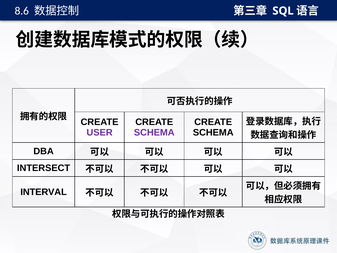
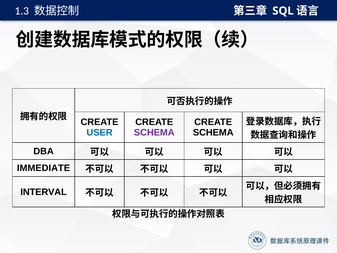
8.6: 8.6 -> 1.3 (22, 11)
USER colour: purple -> blue (100, 132)
INTERSECT: INTERSECT -> IMMEDIATE (44, 168)
